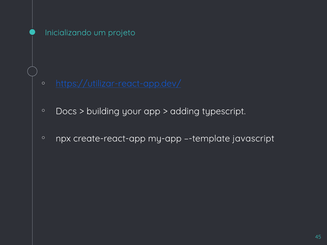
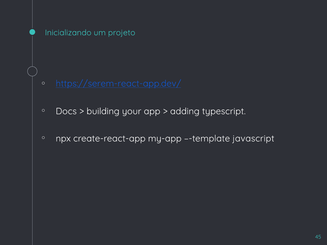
https://utilizar-react-app.dev/: https://utilizar-react-app.dev/ -> https://serem-react-app.dev/ (118, 84)
